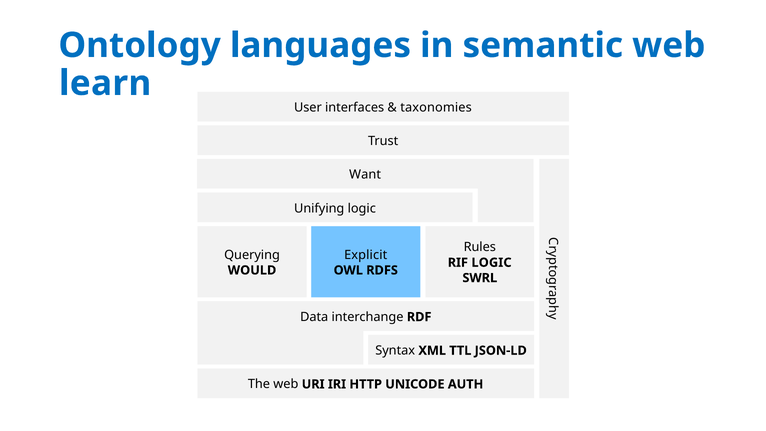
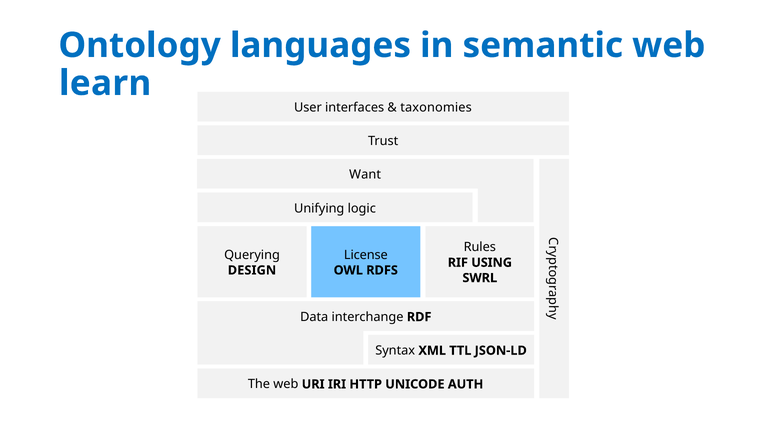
Explicit: Explicit -> License (366, 255)
RIF LOGIC: LOGIC -> USING (492, 263)
WOULD: WOULD -> DESIGN (252, 270)
